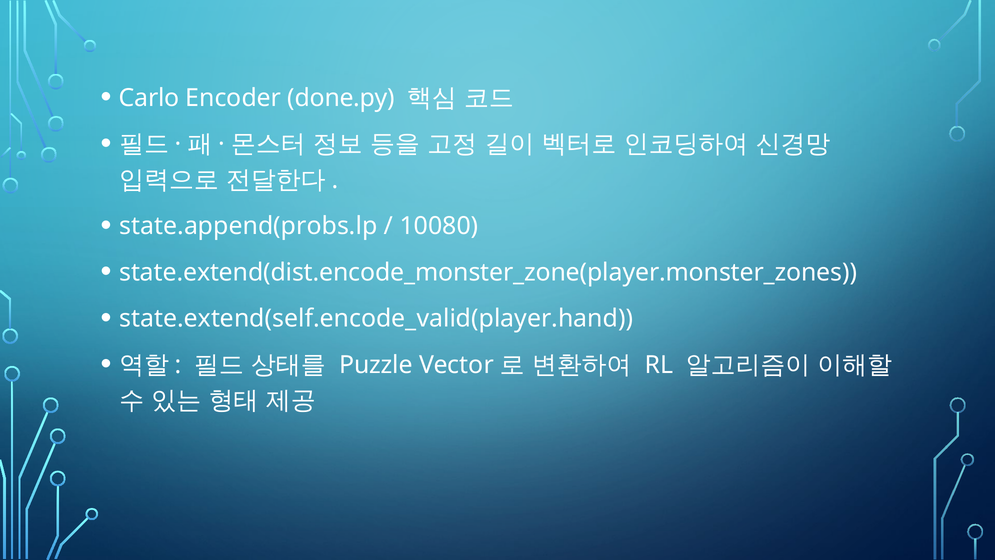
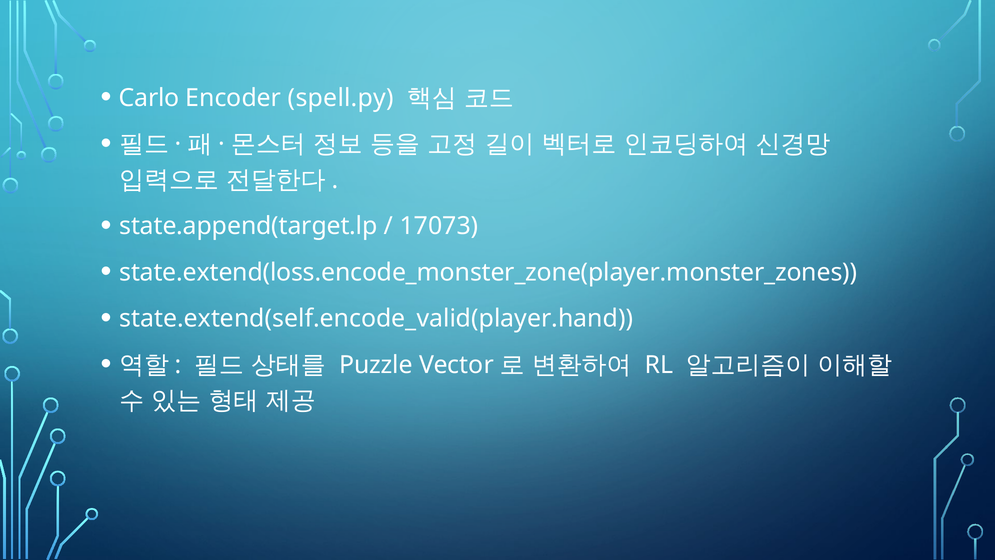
done.py: done.py -> spell.py (341, 98)
state.append(probs.lp: state.append(probs.lp -> state.append(target.lp (248, 226)
10080: 10080 -> 17073 (439, 226)
state.extend(dist.encode_monster_zone(player.monster_zones: state.extend(dist.encode_monster_zone(player.monster_zones -> state.extend(loss.encode_monster_zone(player.monster_zones (488, 272)
